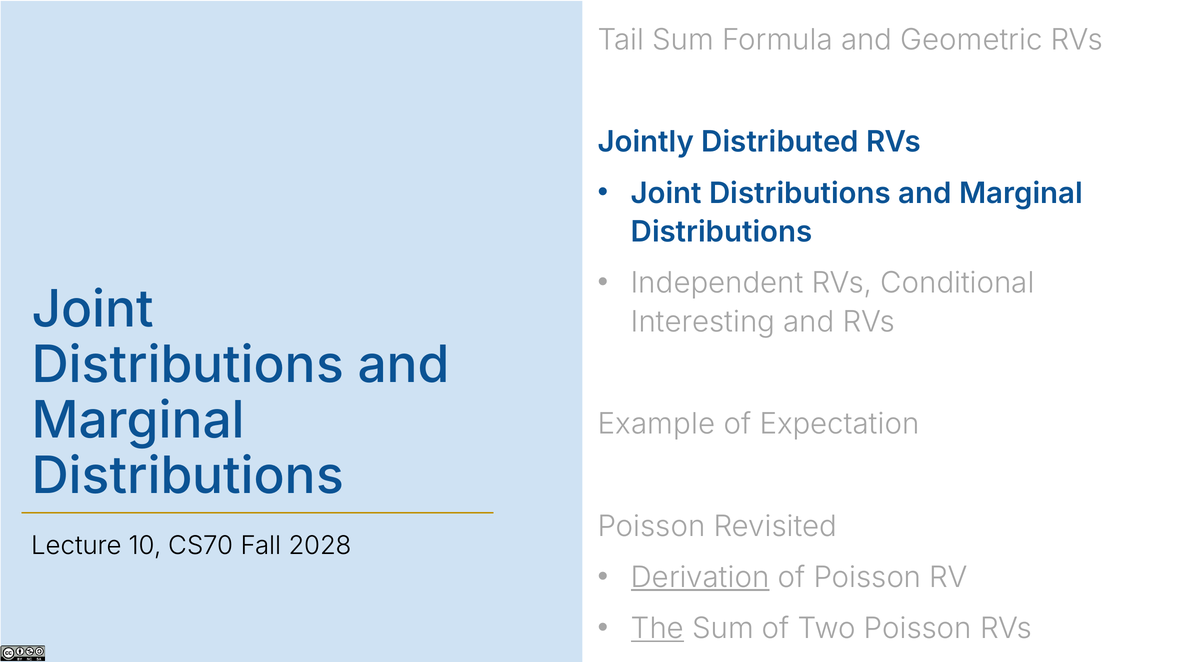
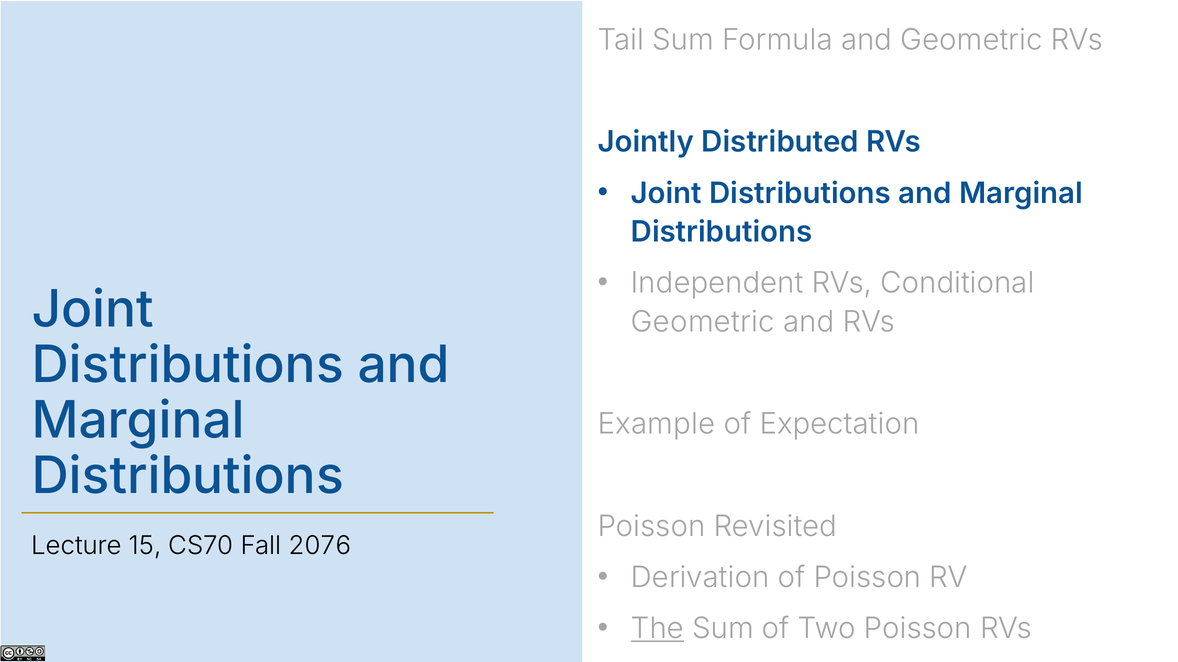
Interesting: Interesting -> Geometric (703, 322)
10: 10 -> 15 (145, 546)
2028: 2028 -> 2076 (320, 546)
Derivation underline: present -> none (700, 578)
